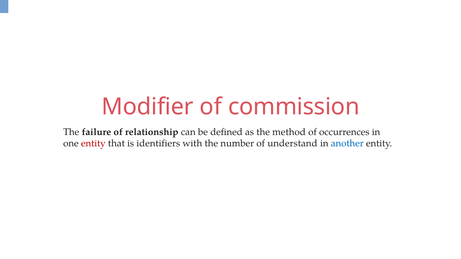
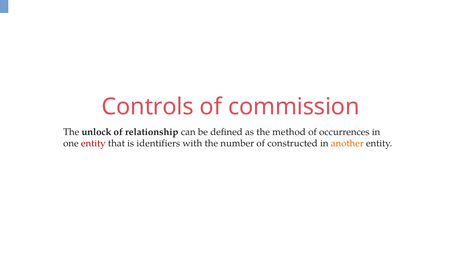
Modifier: Modifier -> Controls (148, 107)
failure: failure -> unlock (96, 132)
understand: understand -> constructed (292, 144)
another colour: blue -> orange (347, 144)
